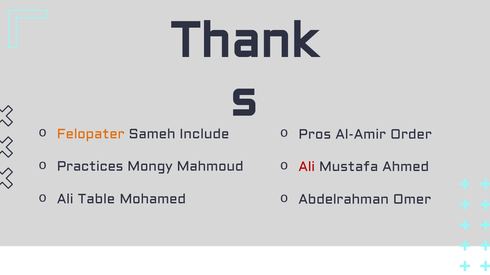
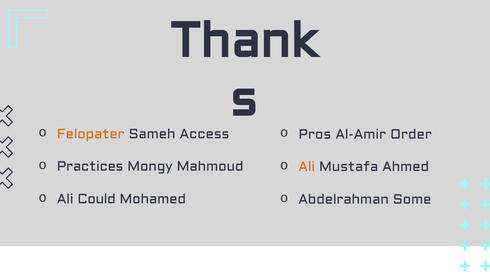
Include: Include -> Access (204, 134)
Ali colour: red -> orange (307, 167)
Table: Table -> Could (97, 200)
Omer: Omer -> Some (412, 200)
